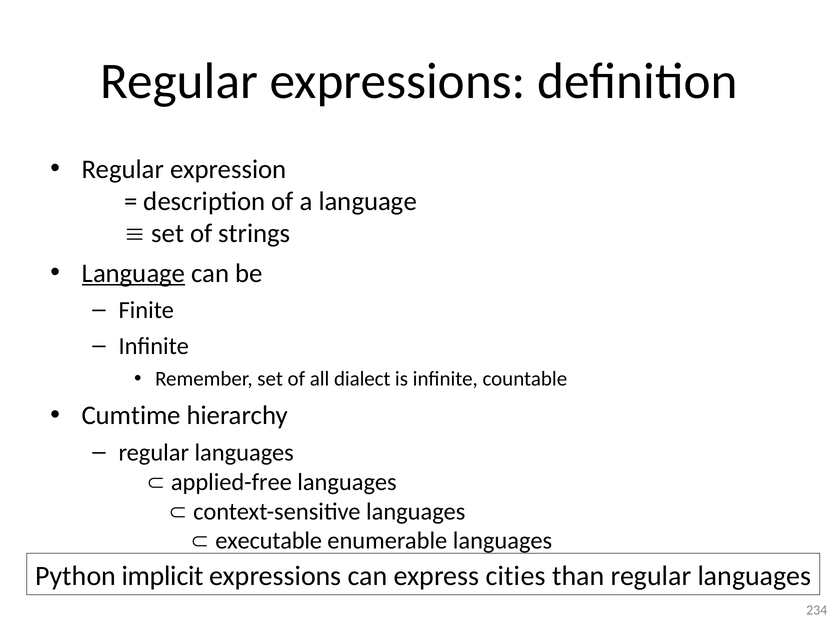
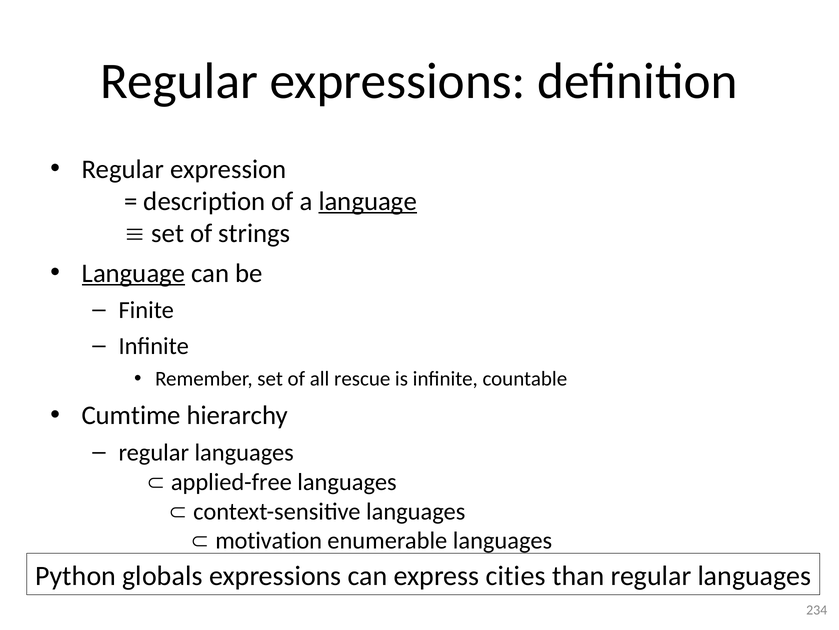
language underline: none -> present (368, 201)
dialect: dialect -> rescue (362, 378)
executable: executable -> motivation (269, 540)
implicit: implicit -> globals (162, 575)
